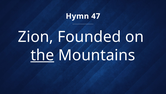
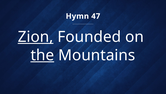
Zion underline: none -> present (36, 37)
